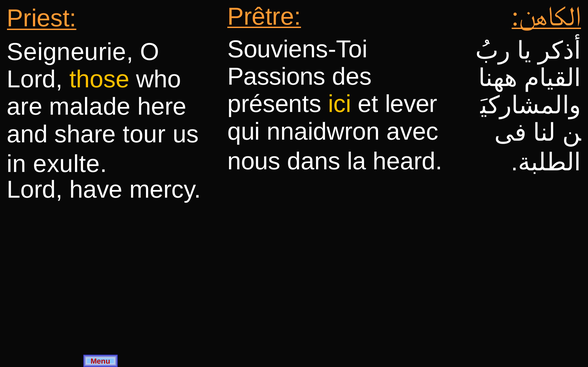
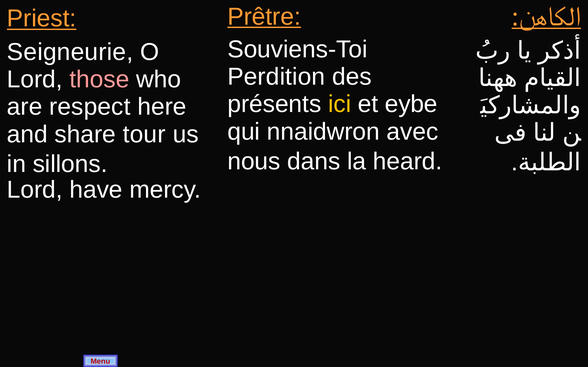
Passions: Passions -> Perdition (276, 77)
those colour: yellow -> pink (99, 80)
lever: lever -> eybe (411, 104)
malade: malade -> respect (90, 107)
exulte: exulte -> sillons (70, 164)
